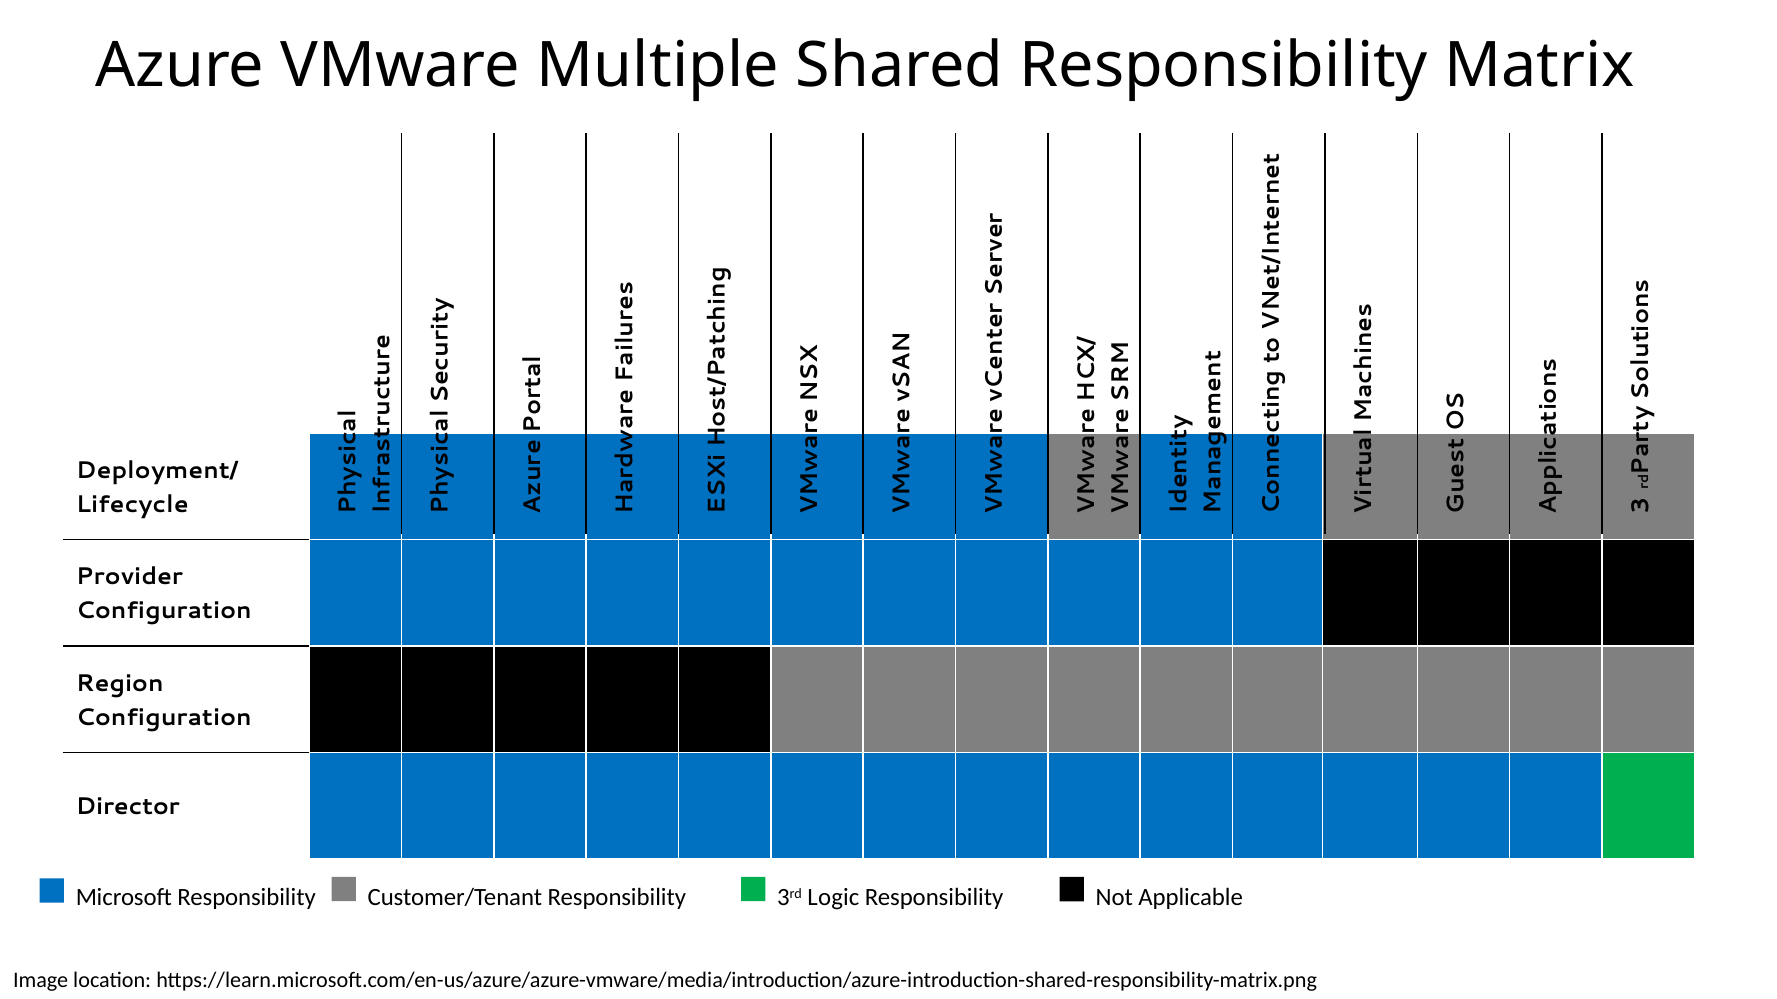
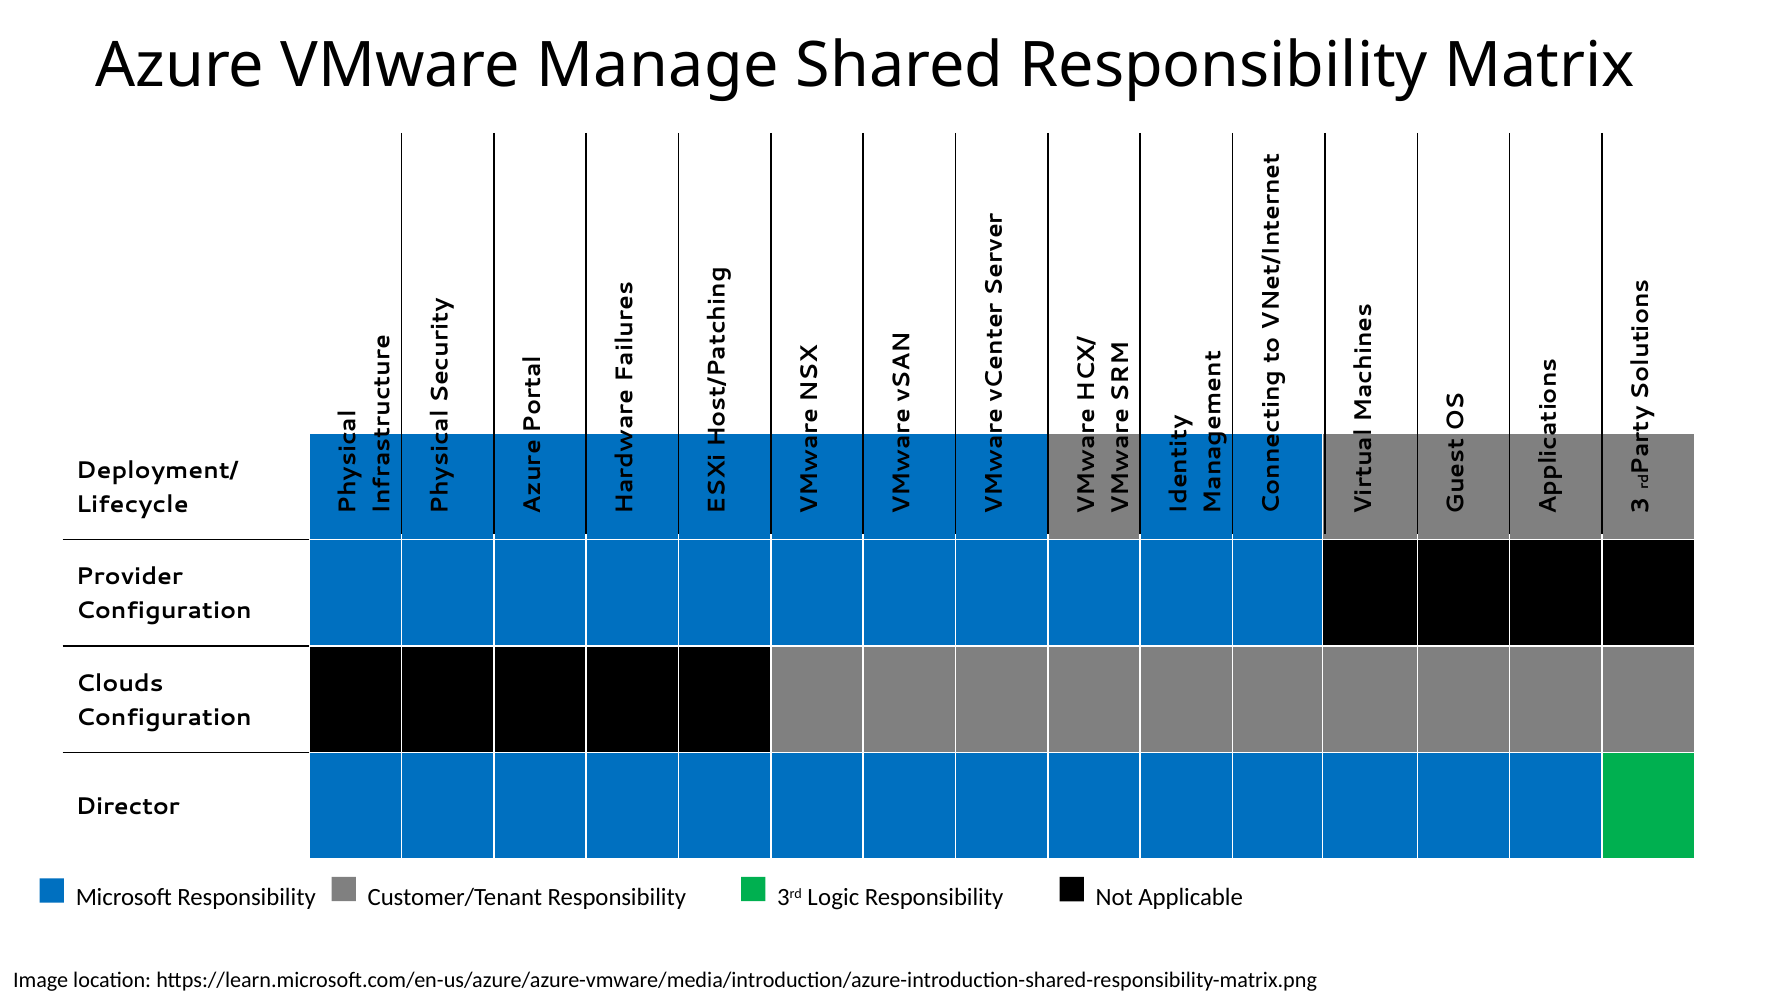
Multiple: Multiple -> Manage (658, 66)
Region: Region -> Clouds (120, 684)
